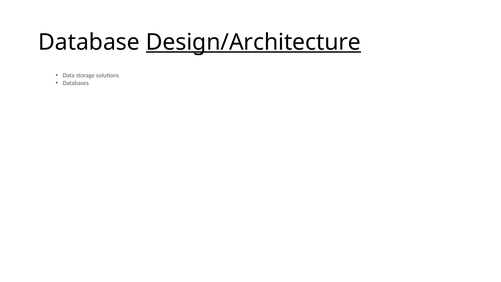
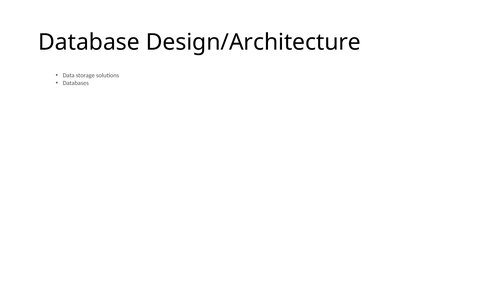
Design/Architecture underline: present -> none (253, 42)
